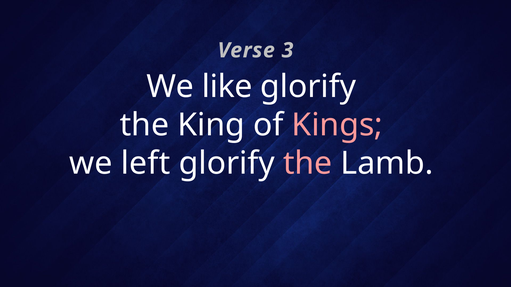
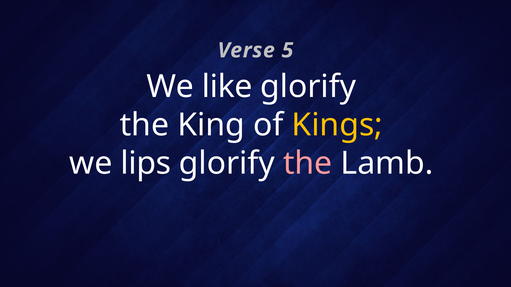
3: 3 -> 5 (287, 50)
Kings colour: pink -> yellow (337, 125)
left: left -> lips (146, 163)
